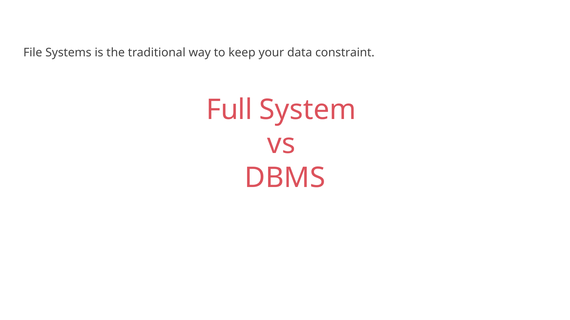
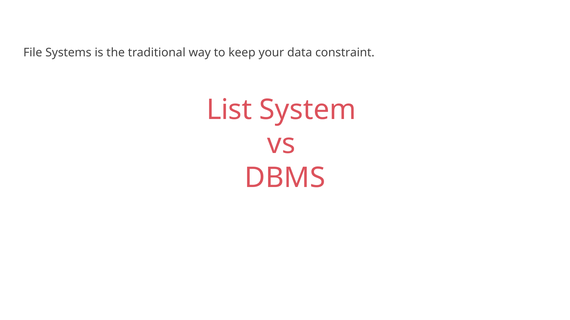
Full: Full -> List (229, 110)
